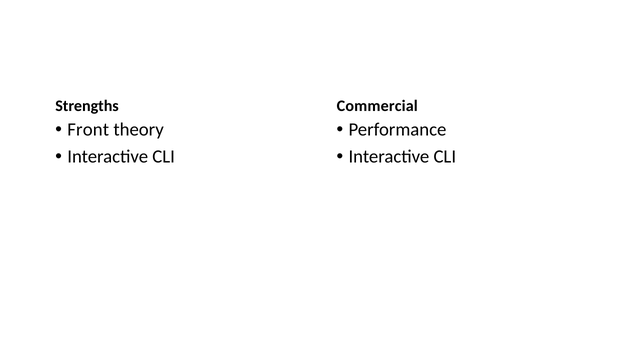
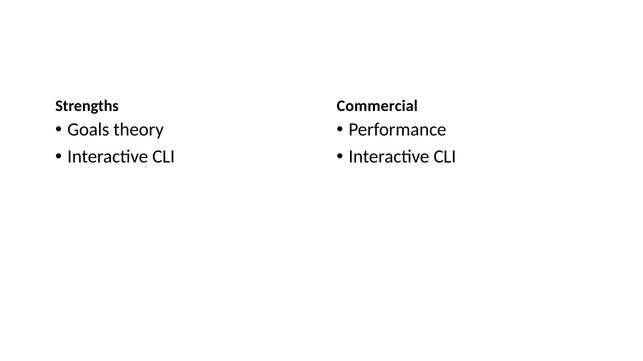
Front: Front -> Goals (88, 130)
